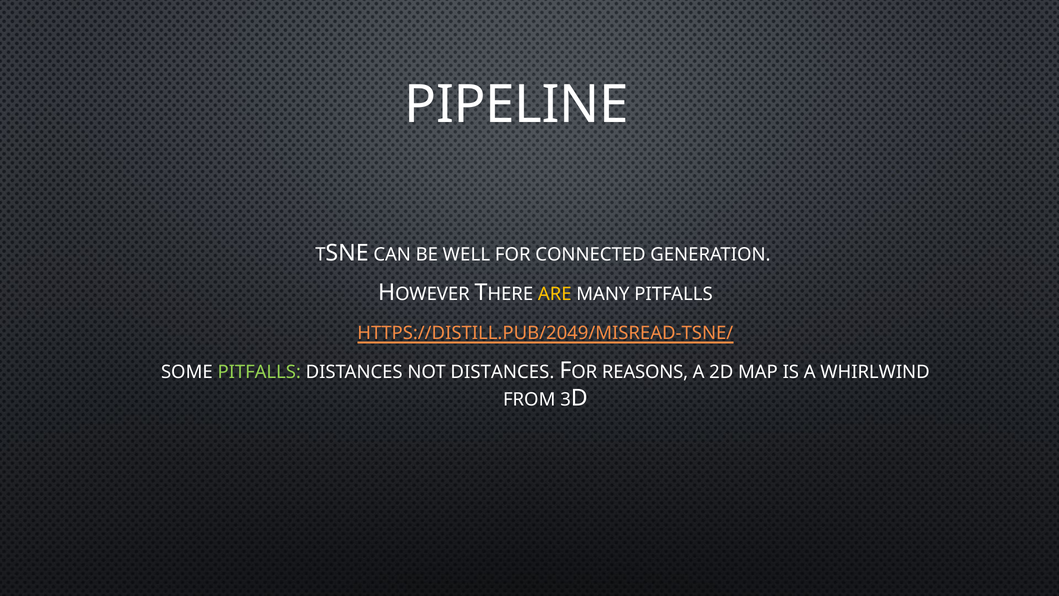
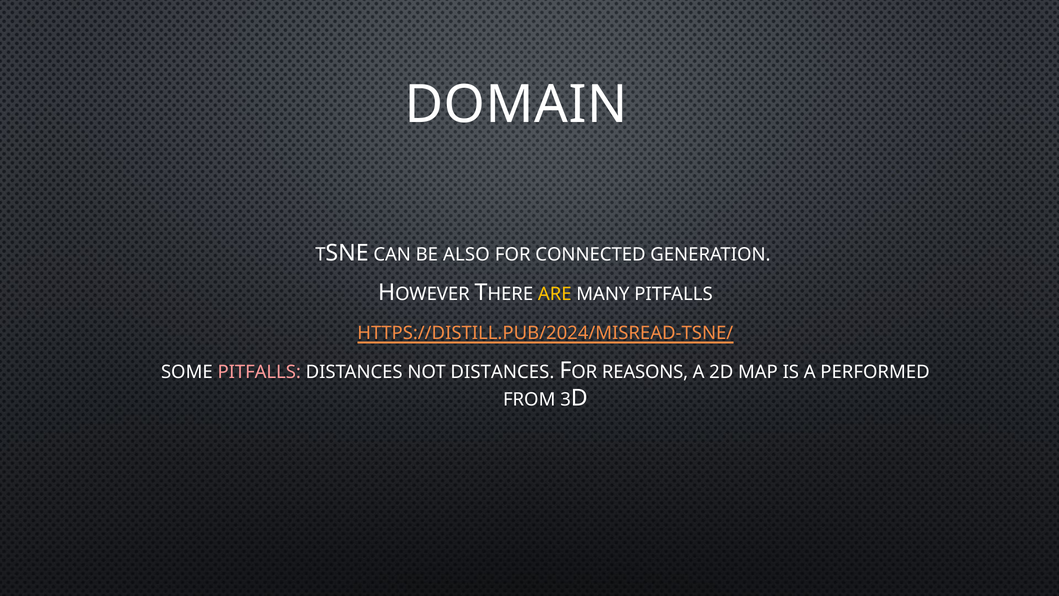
PIPELINE: PIPELINE -> DOMAIN (516, 105)
WELL: WELL -> ALSO (466, 255)
HTTPS://DISTILL.PUB/2049/MISREAD-TSNE/: HTTPS://DISTILL.PUB/2049/MISREAD-TSNE/ -> HTTPS://DISTILL.PUB/2024/MISREAD-TSNE/ (545, 333)
PITFALLS colour: light green -> pink (259, 372)
WHIRLWIND: WHIRLWIND -> PERFORMED (875, 372)
